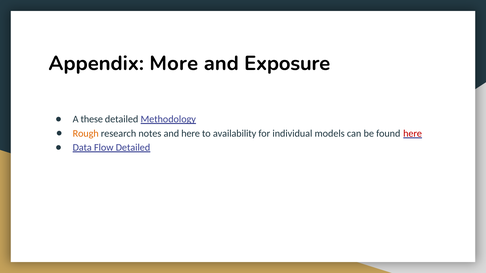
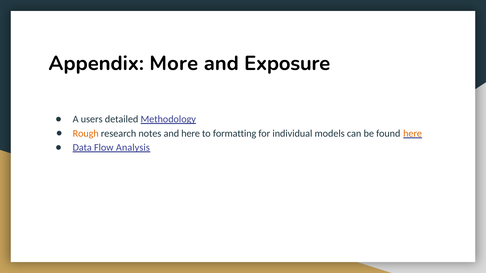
these: these -> users (92, 119)
availability: availability -> formatting (235, 134)
here colour: red -> orange (413, 134)
Flow Detailed: Detailed -> Analysis (133, 148)
